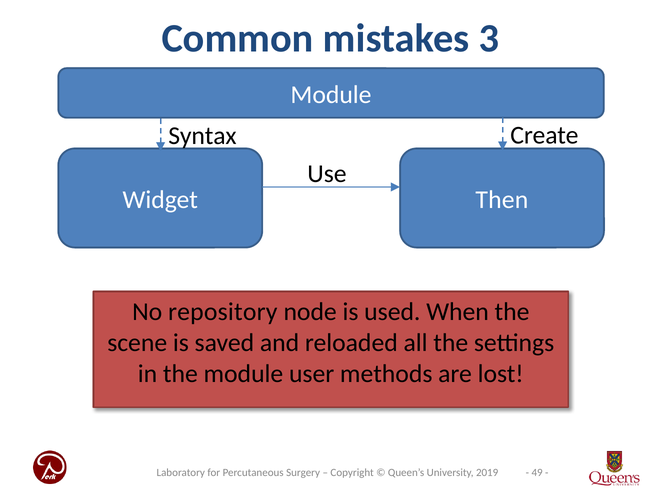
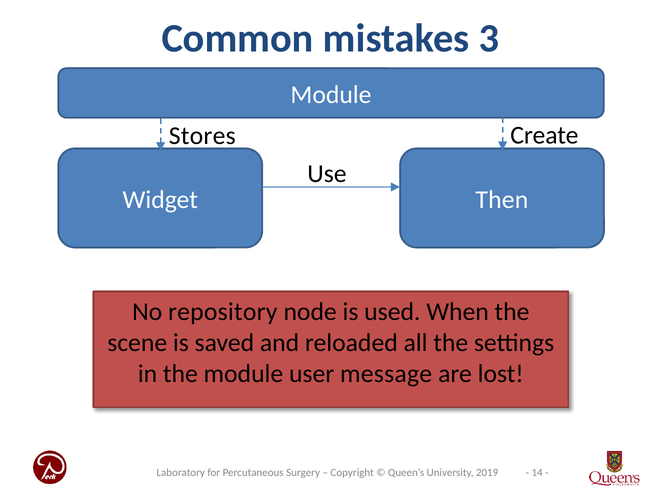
Syntax: Syntax -> Stores (202, 136)
methods: methods -> message (386, 374)
49: 49 -> 14 (537, 473)
